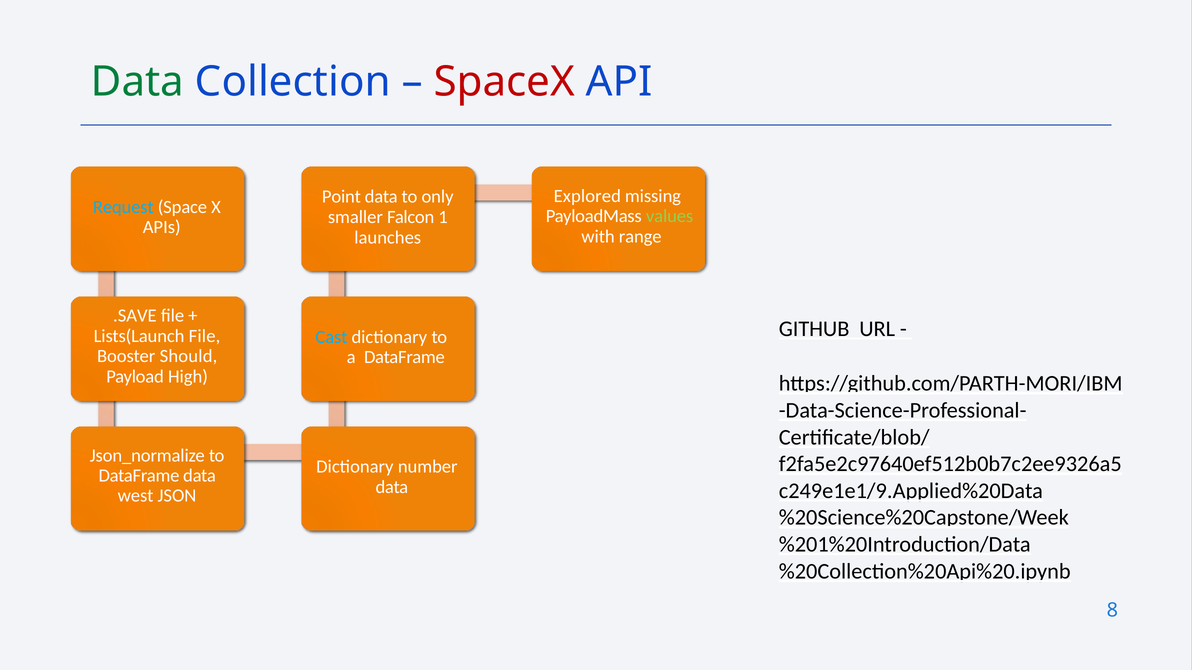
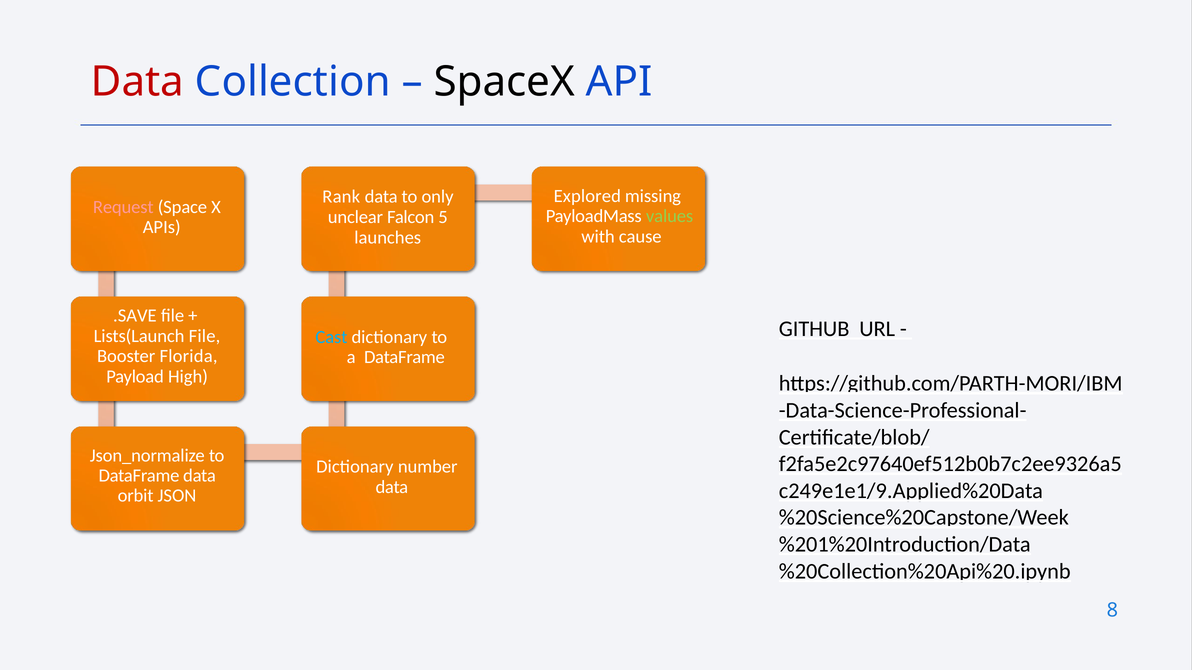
Data colour: green -> red (138, 82)
SpaceX colour: red -> black (504, 82)
Point: Point -> Rank (341, 197)
Request colour: light blue -> pink (123, 207)
smaller: smaller -> unclear (355, 217)
1: 1 -> 5 (443, 217)
range: range -> cause (640, 237)
Should: Should -> Florida (189, 356)
west: west -> orbit (136, 496)
